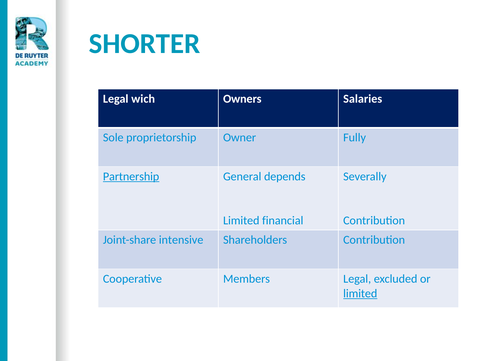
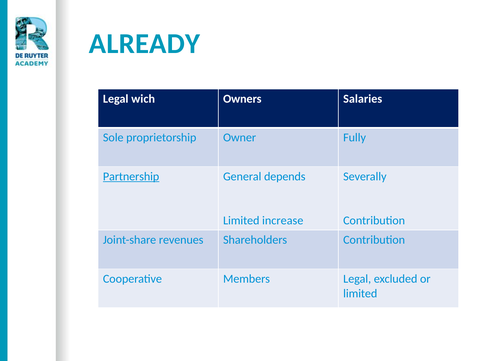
SHORTER: SHORTER -> ALREADY (144, 44)
financial: financial -> increase (283, 220)
intensive: intensive -> revenues (181, 240)
limited underline: present -> none (360, 293)
